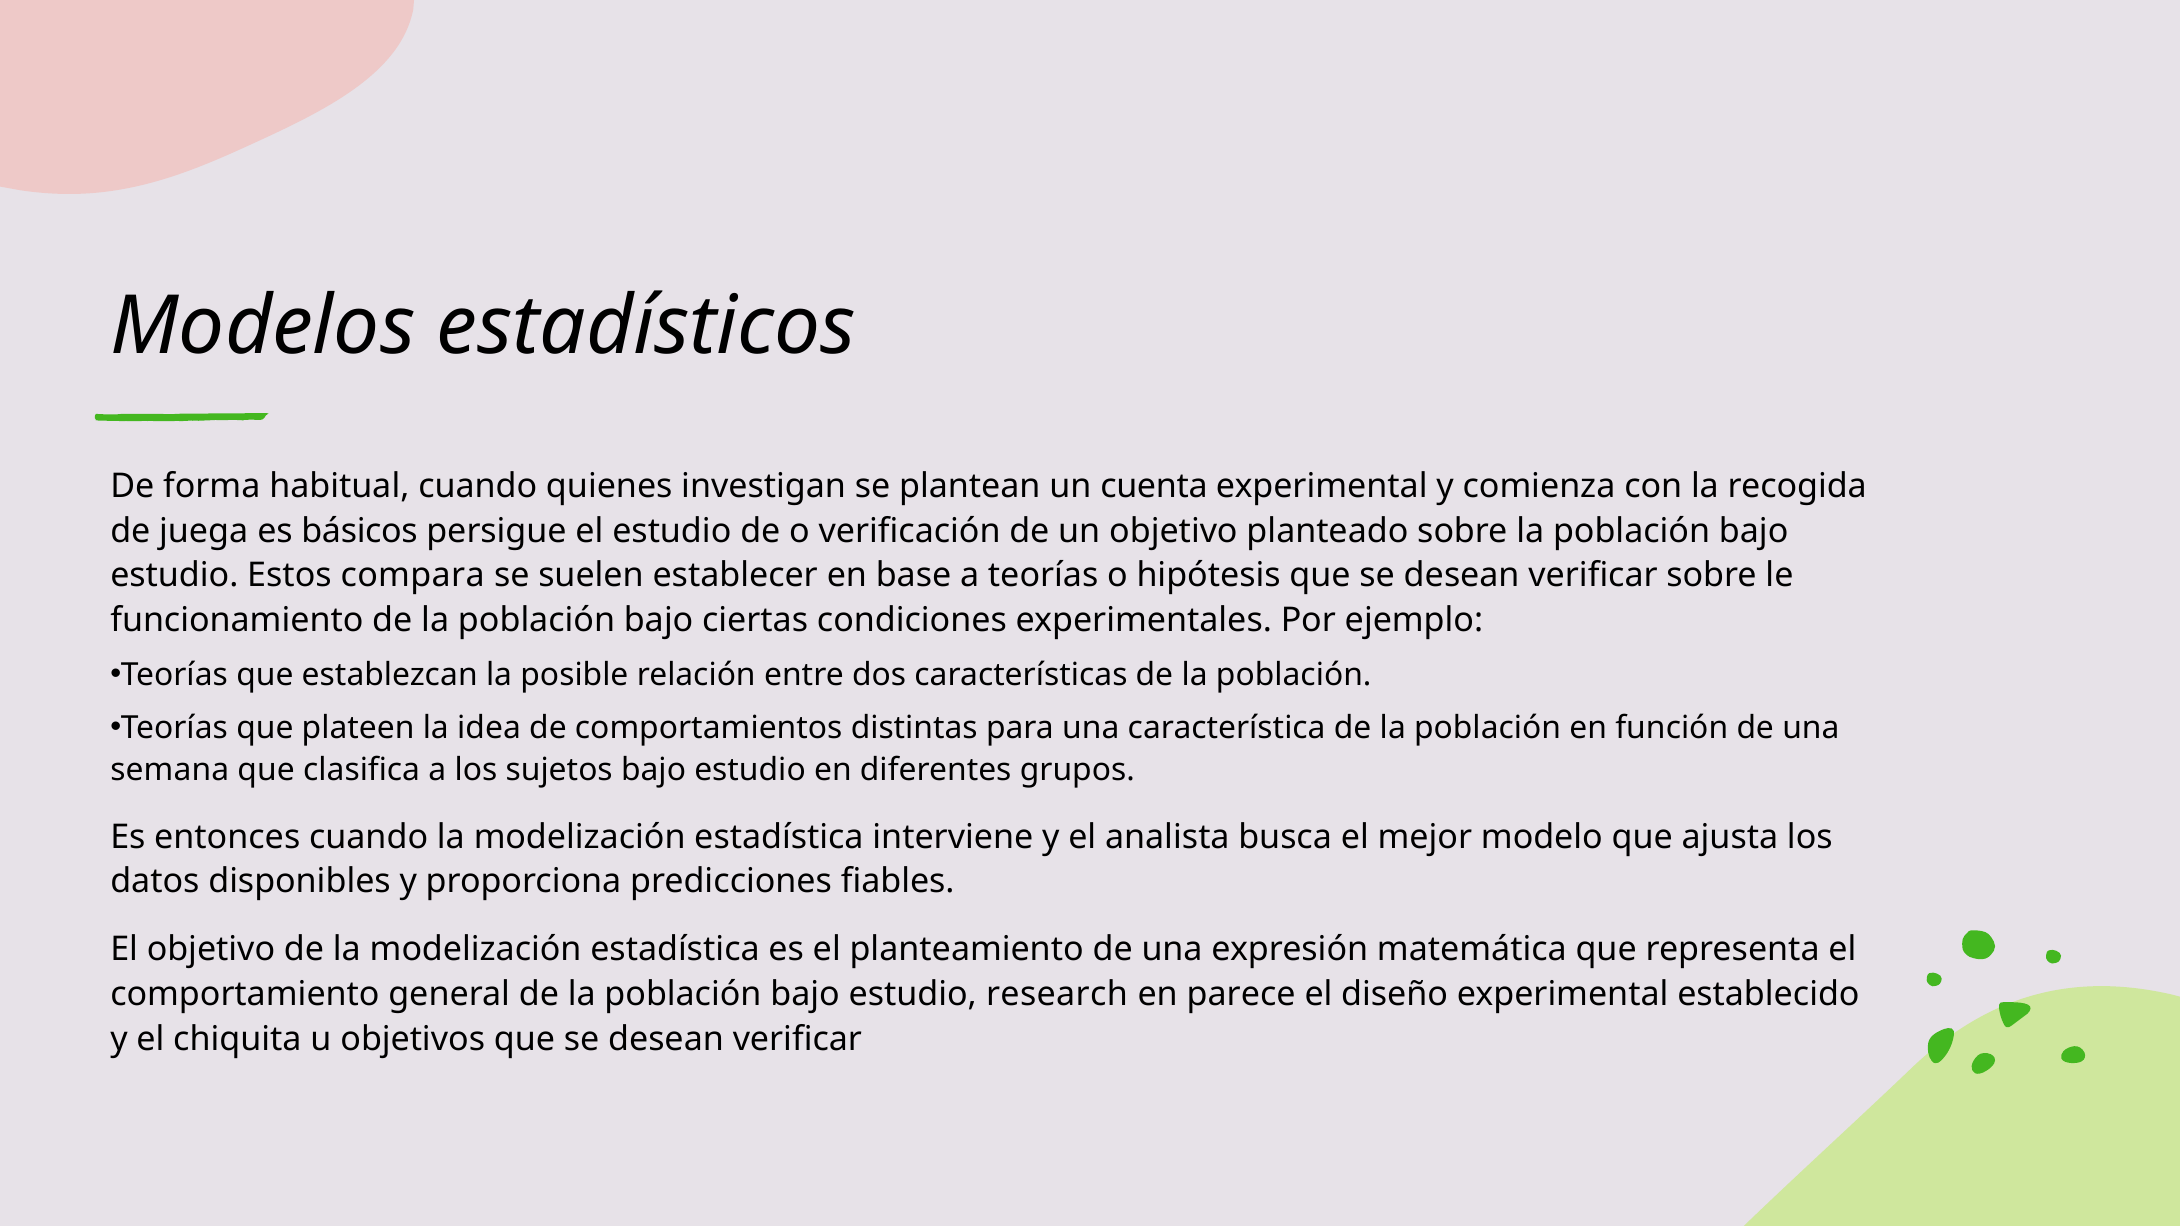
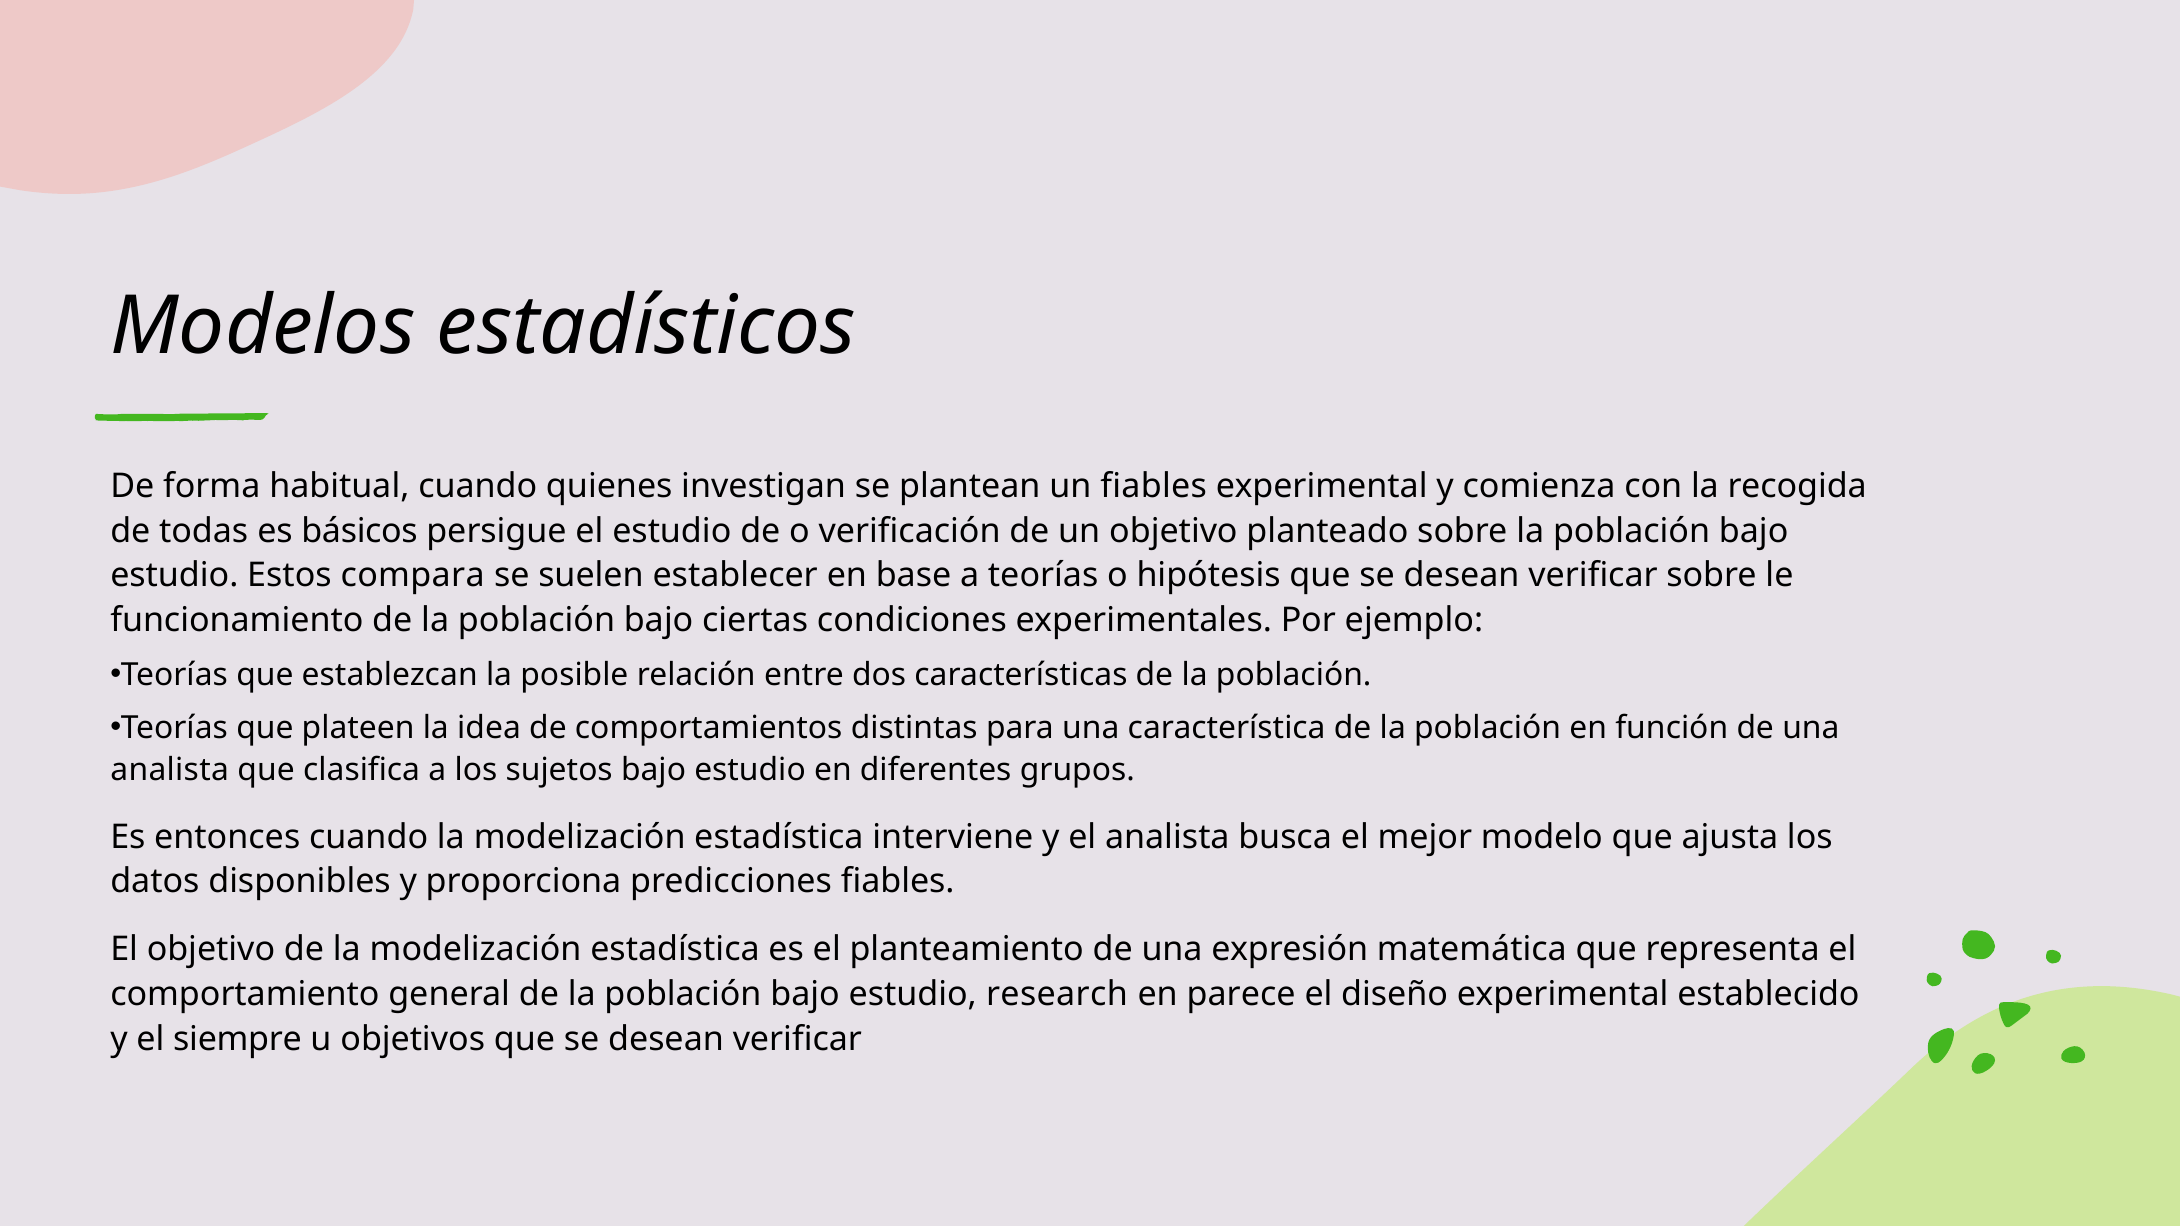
un cuenta: cuenta -> fiables (1154, 486)
juega: juega -> todas (204, 531)
semana: semana -> analista (170, 771)
chiquita: chiquita -> siempre (238, 1039)
